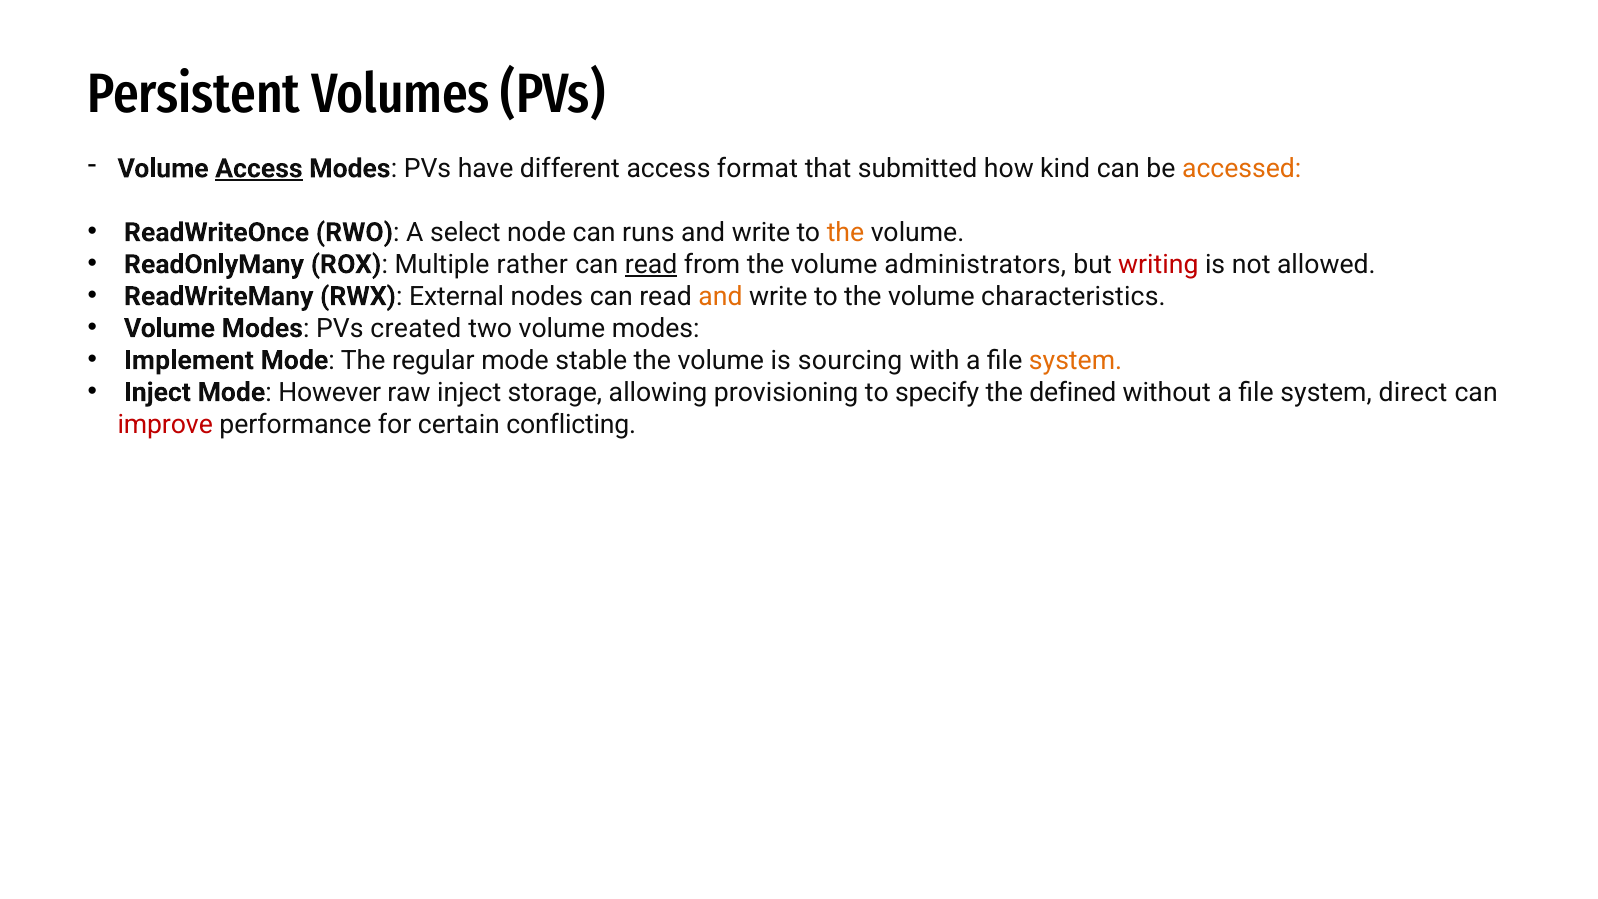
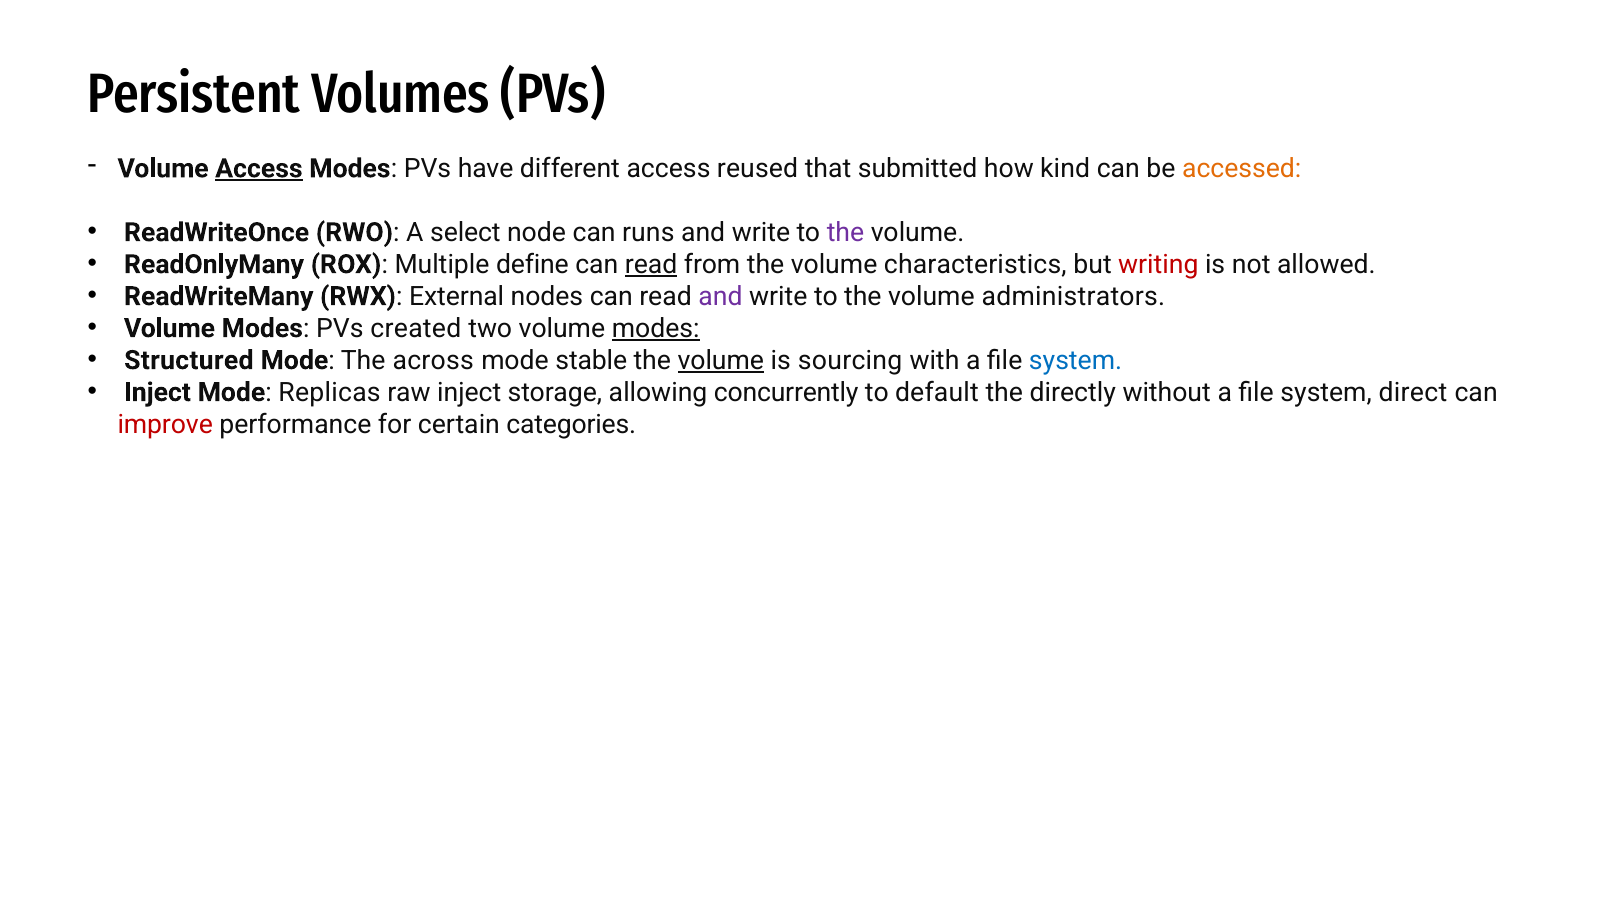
format: format -> reused (757, 169)
the colour: orange -> purple (846, 232)
rather: rather -> define (532, 264)
administrators: administrators -> characteristics (975, 264)
and colour: orange -> purple (720, 296)
characteristics: characteristics -> administrators (1073, 296)
modes underline: none -> present (656, 328)
Implement: Implement -> Structured (189, 360)
regular: regular -> across (433, 360)
volume underline: none -> present (721, 360)
system colour: orange -> blue (1076, 360)
However: However -> Replicas (330, 392)
provisioning: provisioning -> concurrently (786, 392)
specify: specify -> default (937, 392)
defined: defined -> directly (1073, 392)
conflicting: conflicting -> categories (571, 424)
